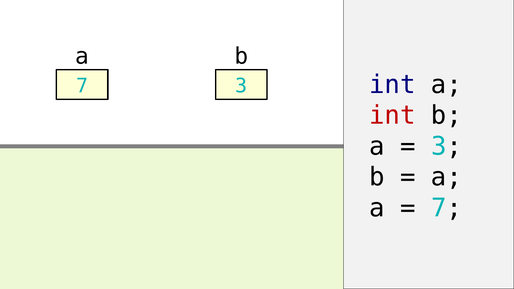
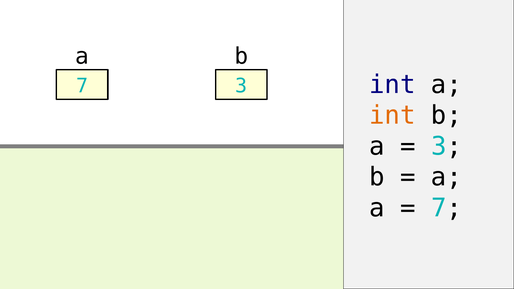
int colour: red -> orange (392, 116)
